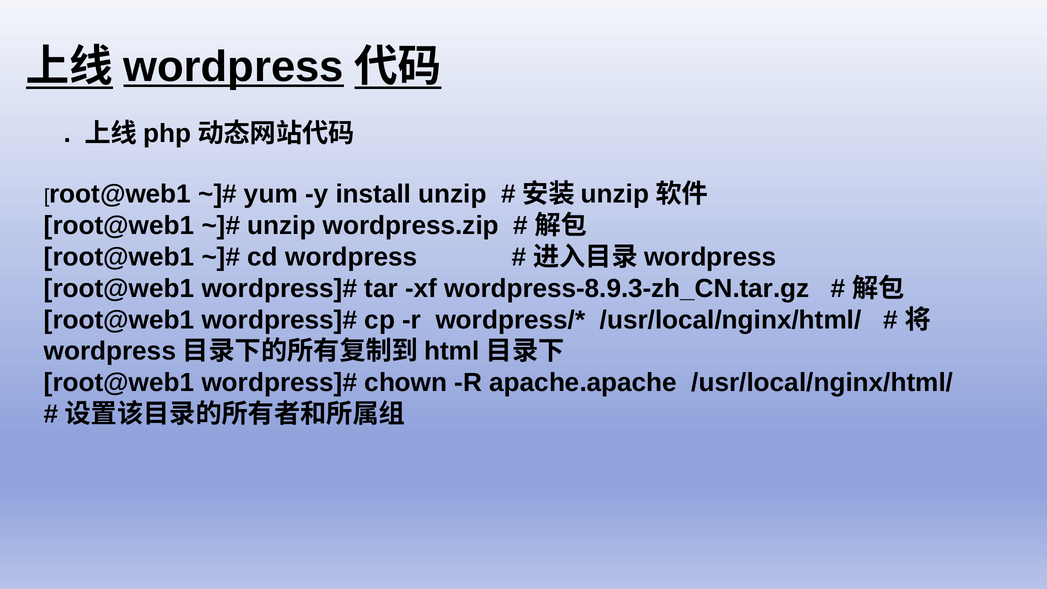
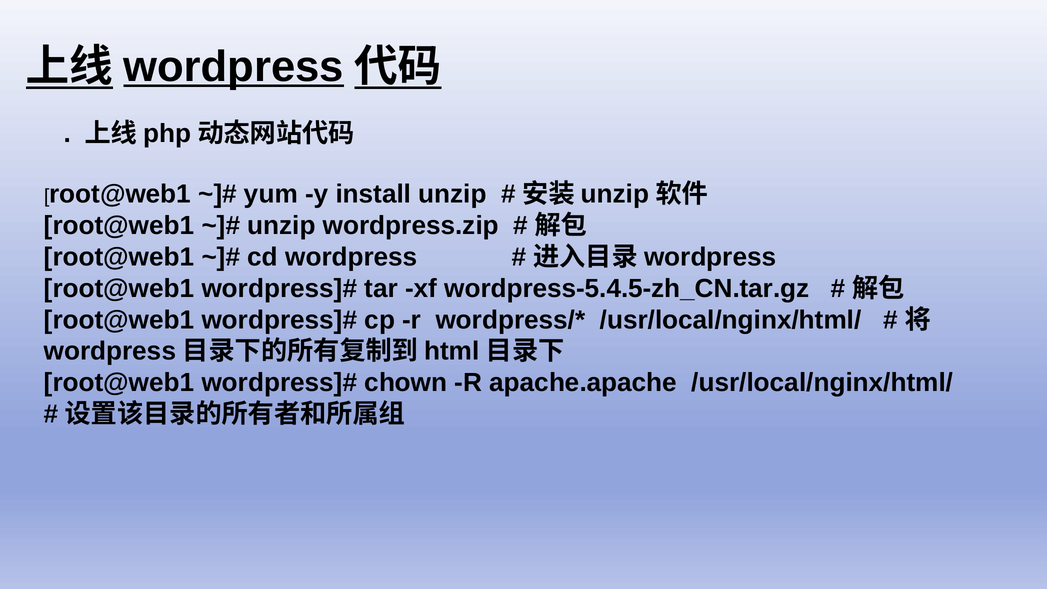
wordpress-8.9.3-zh_CN.tar.gz: wordpress-8.9.3-zh_CN.tar.gz -> wordpress-5.4.5-zh_CN.tar.gz (627, 288)
